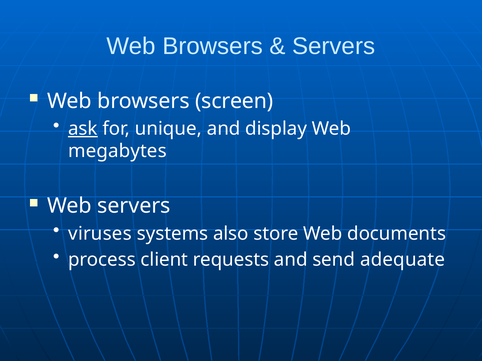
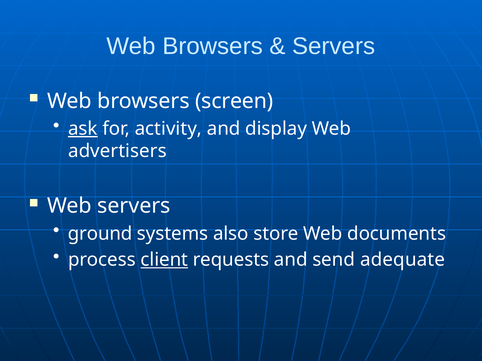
unique: unique -> activity (168, 129)
megabytes: megabytes -> advertisers (117, 151)
viruses: viruses -> ground (100, 234)
client underline: none -> present (164, 260)
